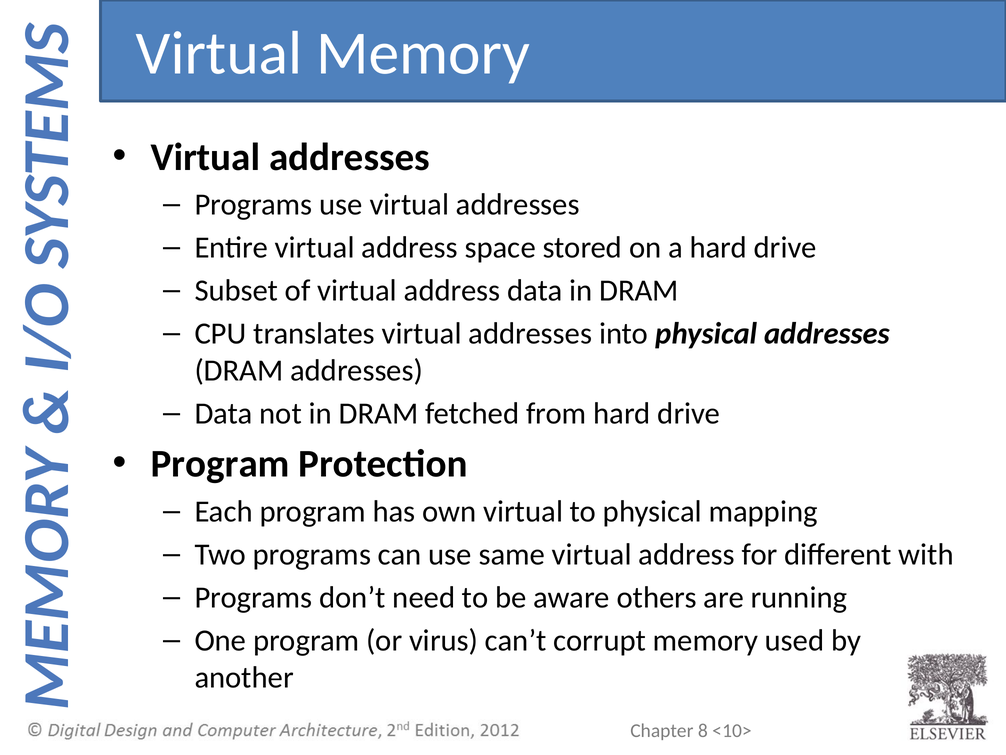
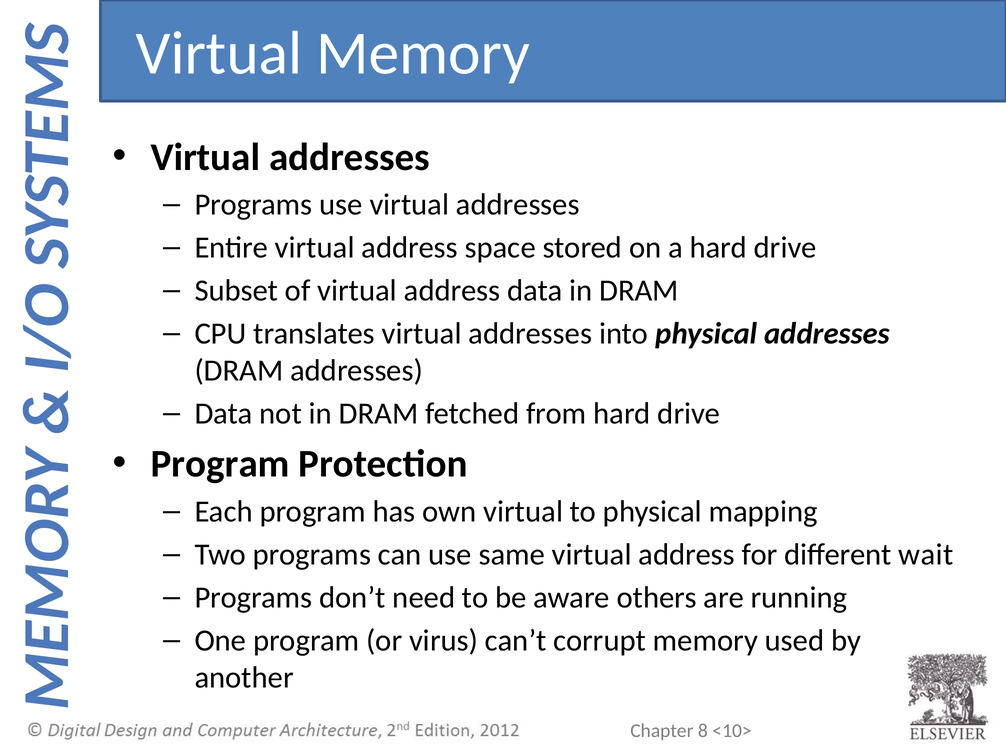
with: with -> wait (926, 554)
